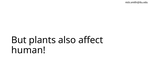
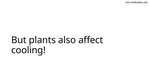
human: human -> cooling (28, 50)
